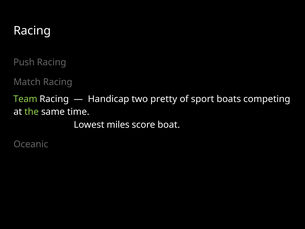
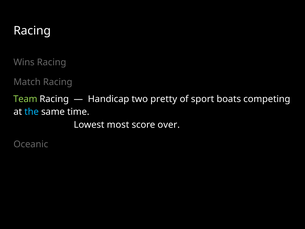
Push: Push -> Wins (24, 62)
the colour: light green -> light blue (32, 112)
miles: miles -> most (118, 125)
boat: boat -> over (169, 125)
